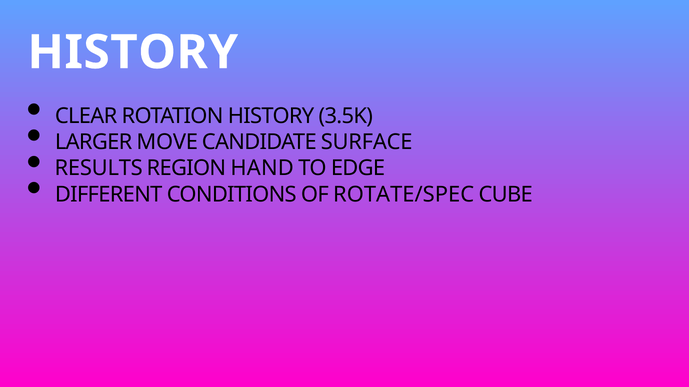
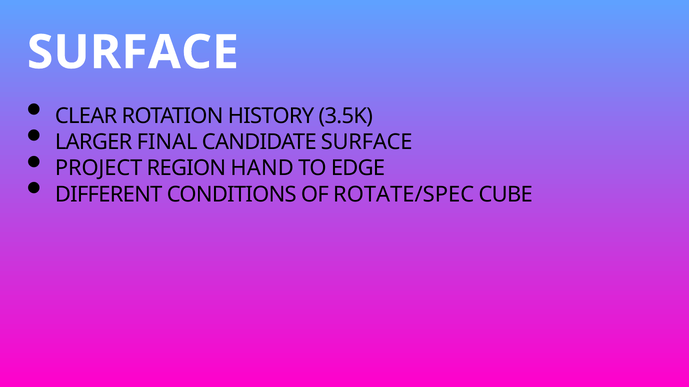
HISTORY: HISTORY -> SURFACE (133, 53)
MOVE: MOVE -> FINAL (167, 142)
RESULTS: RESULTS -> PROJECT (99, 168)
